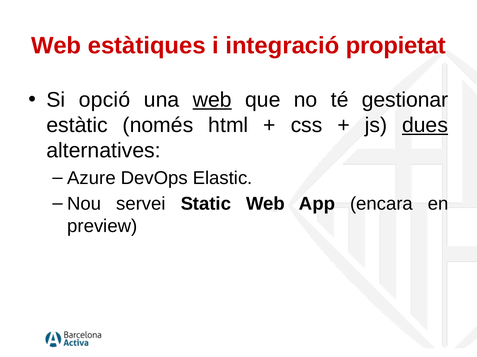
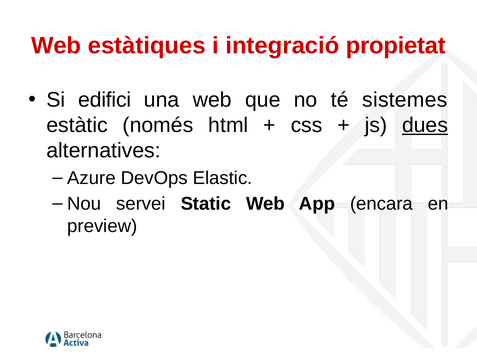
opció: opció -> edifici (105, 100)
web underline: present -> none (212, 100)
gestionar: gestionar -> sistemes (405, 100)
